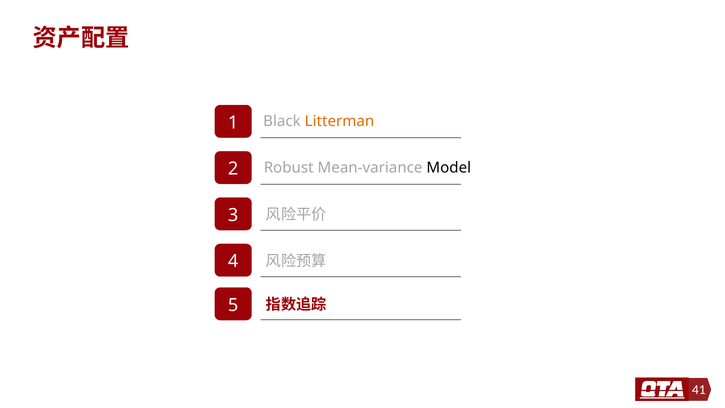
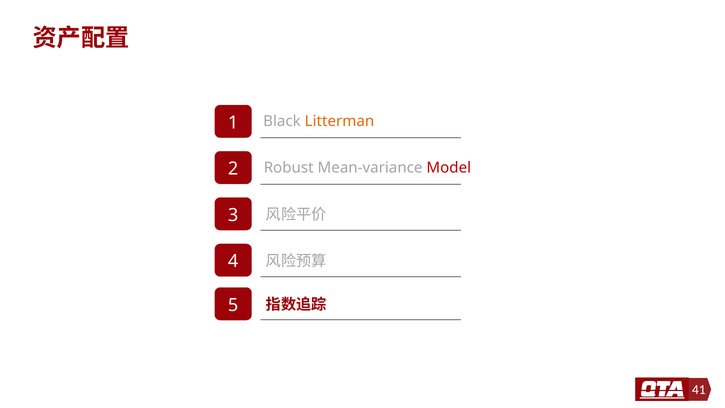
Model colour: black -> red (449, 168)
